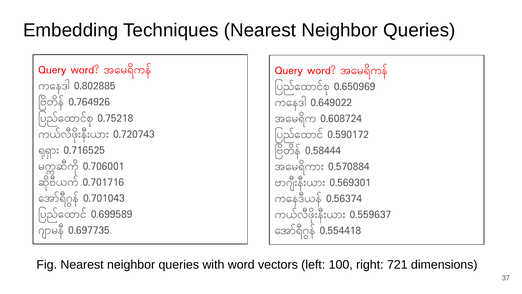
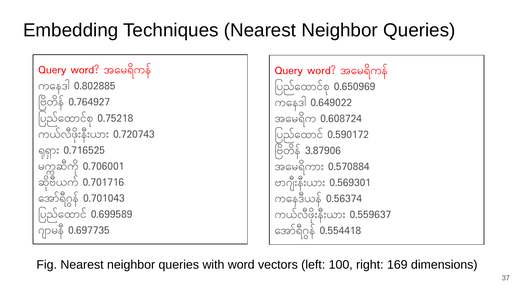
0.764926: 0.764926 -> 0.764927 (89, 102)
0.58444: 0.58444 -> 3.87906 (323, 150)
721: 721 -> 169 (397, 264)
